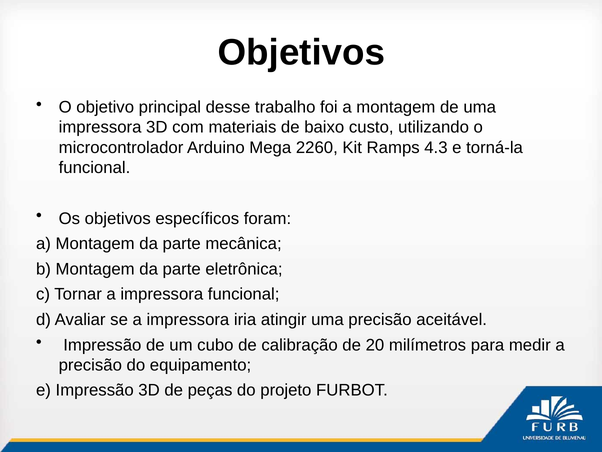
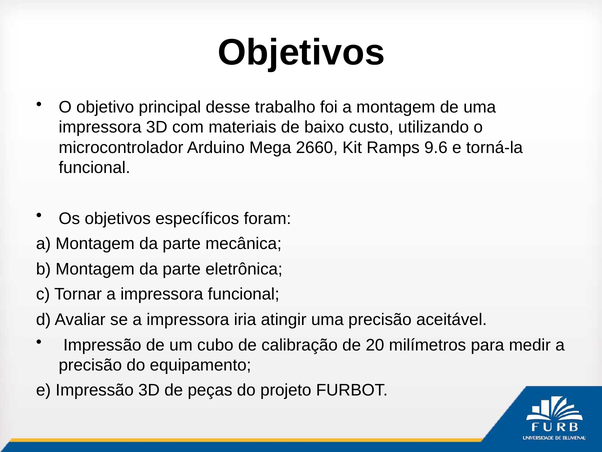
2260: 2260 -> 2660 (317, 147)
4.3: 4.3 -> 9.6 (436, 147)
